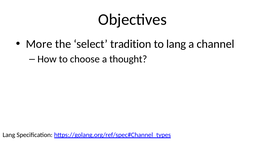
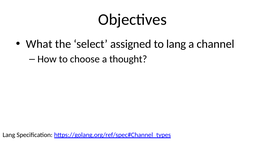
More: More -> What (39, 44)
tradition: tradition -> assigned (131, 44)
